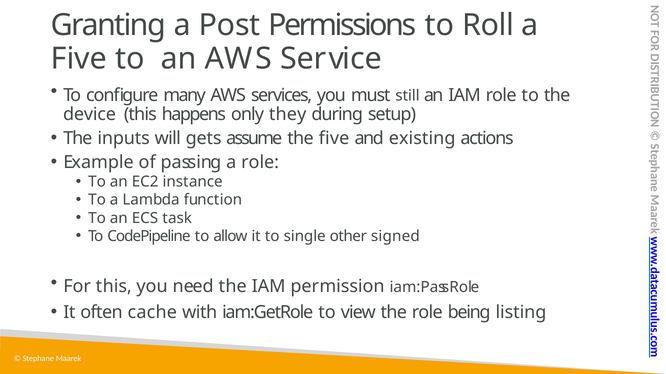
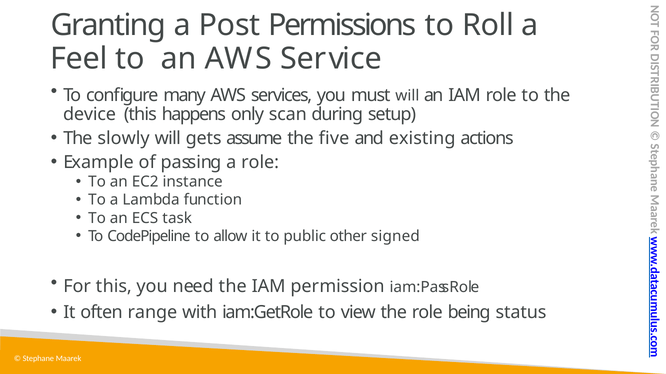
Five: Five -> Feel (79, 59)
must still: still -> will (407, 96)
they: they -> scan (288, 114)
inputs: inputs -> slowly (124, 139)
single: single -> public (305, 237)
cache: cache -> range (152, 313)
listing: listing -> status (521, 313)
